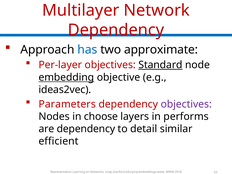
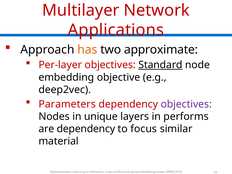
Dependency: Dependency -> Applications (116, 30)
has colour: blue -> orange (87, 50)
embedding underline: present -> none (66, 77)
ideas2vec: ideas2vec -> deep2vec (65, 90)
choose: choose -> unique (101, 116)
detail: detail -> focus (144, 129)
efficient: efficient -> material (59, 141)
